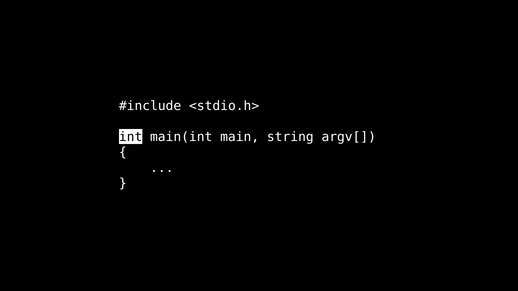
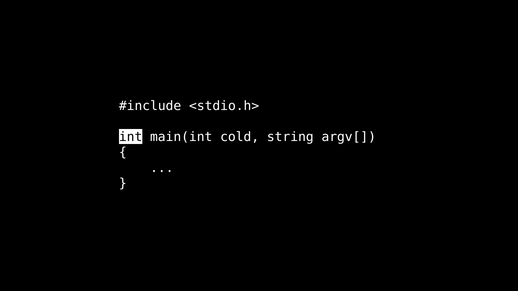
main: main -> cold (240, 137)
